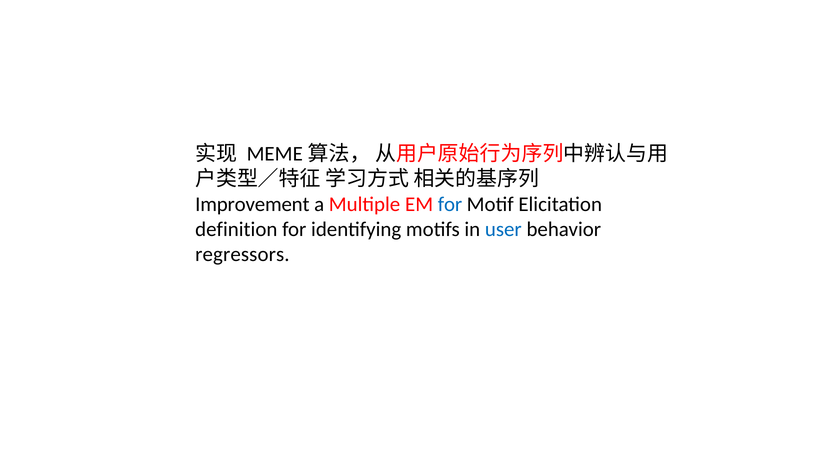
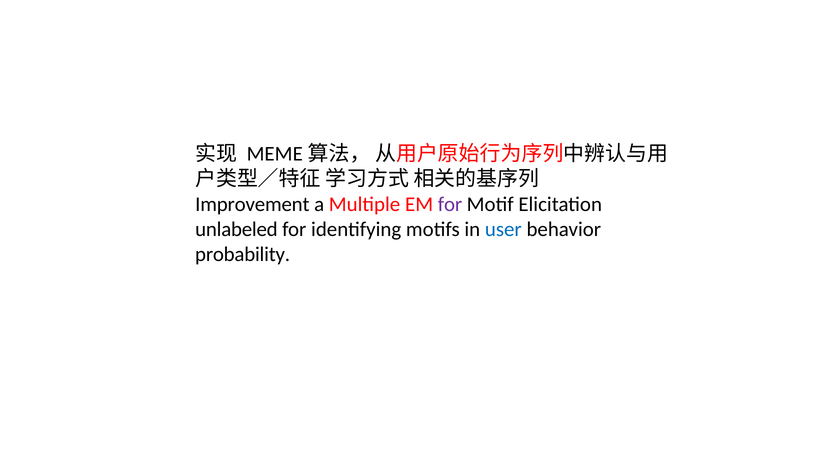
for colour: blue -> purple (450, 204)
definition: definition -> unlabeled (236, 229)
regressors: regressors -> probability (243, 254)
